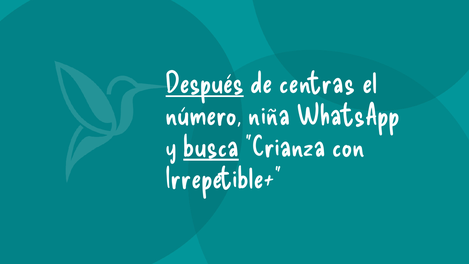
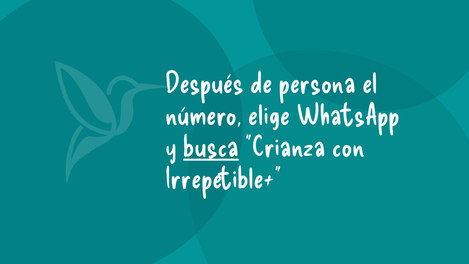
Después underline: present -> none (205, 84)
centras: centras -> persona (317, 84)
niña: niña -> elige (269, 115)
